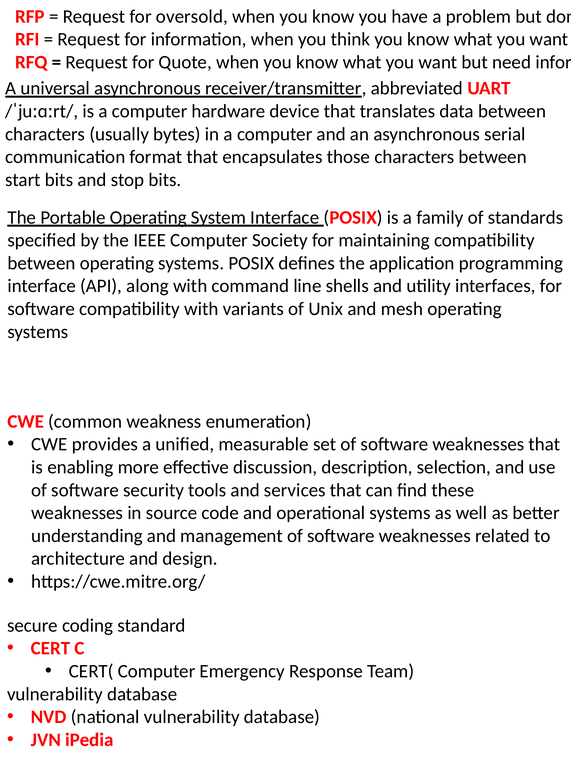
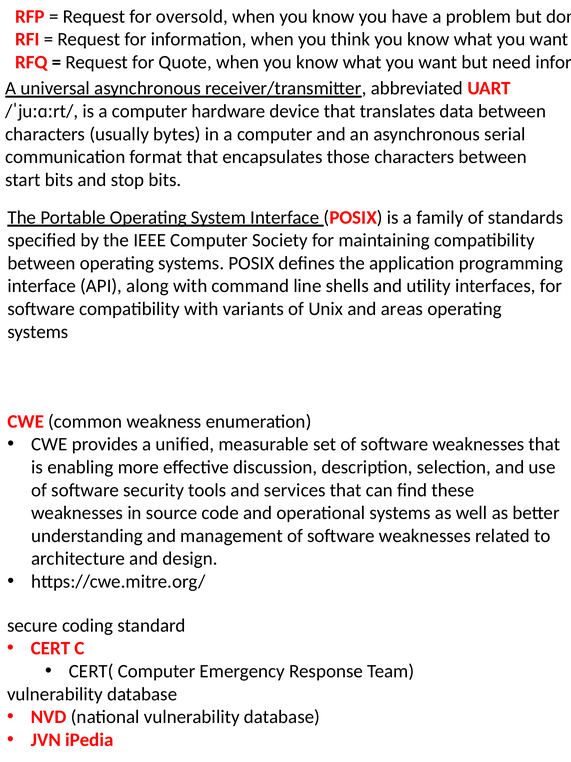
mesh: mesh -> areas (402, 309)
